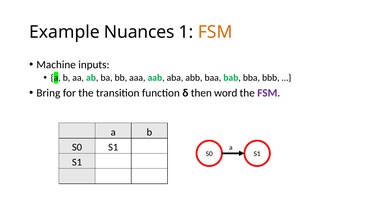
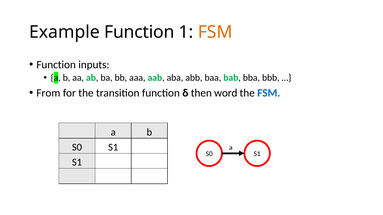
Example Nuances: Nuances -> Function (139, 32)
Machine: Machine -> Function (56, 65)
Bring: Bring -> From (48, 93)
FSM colour: purple -> blue (269, 93)
